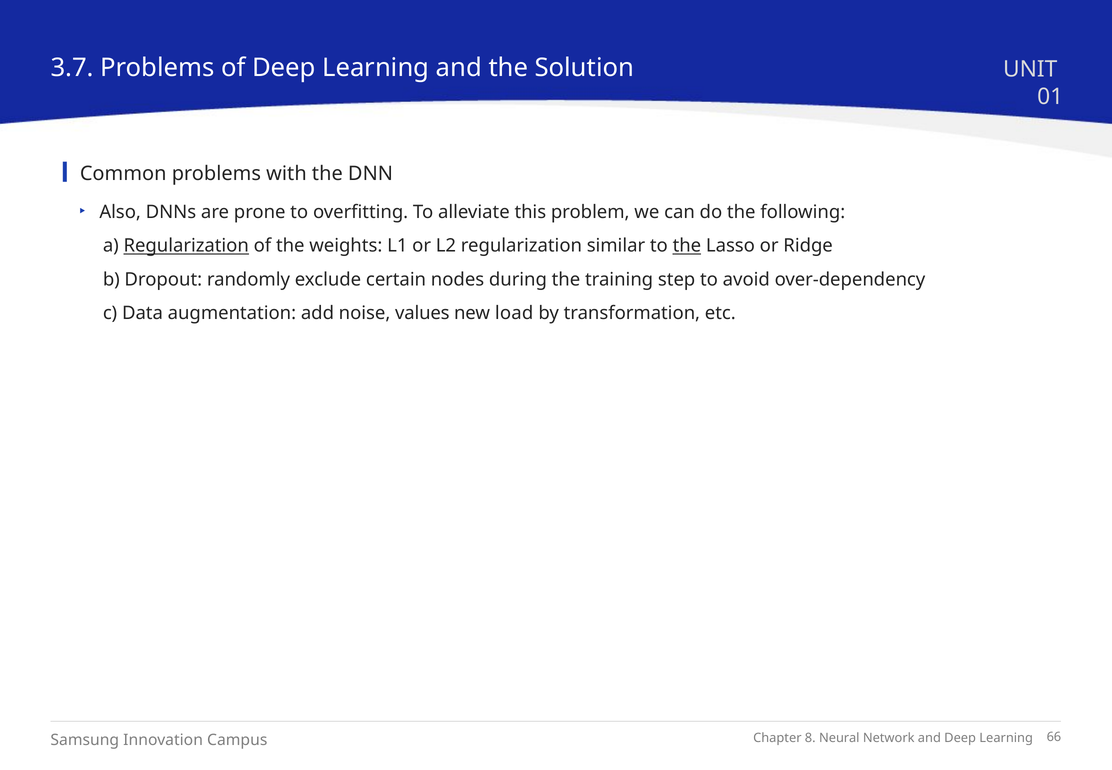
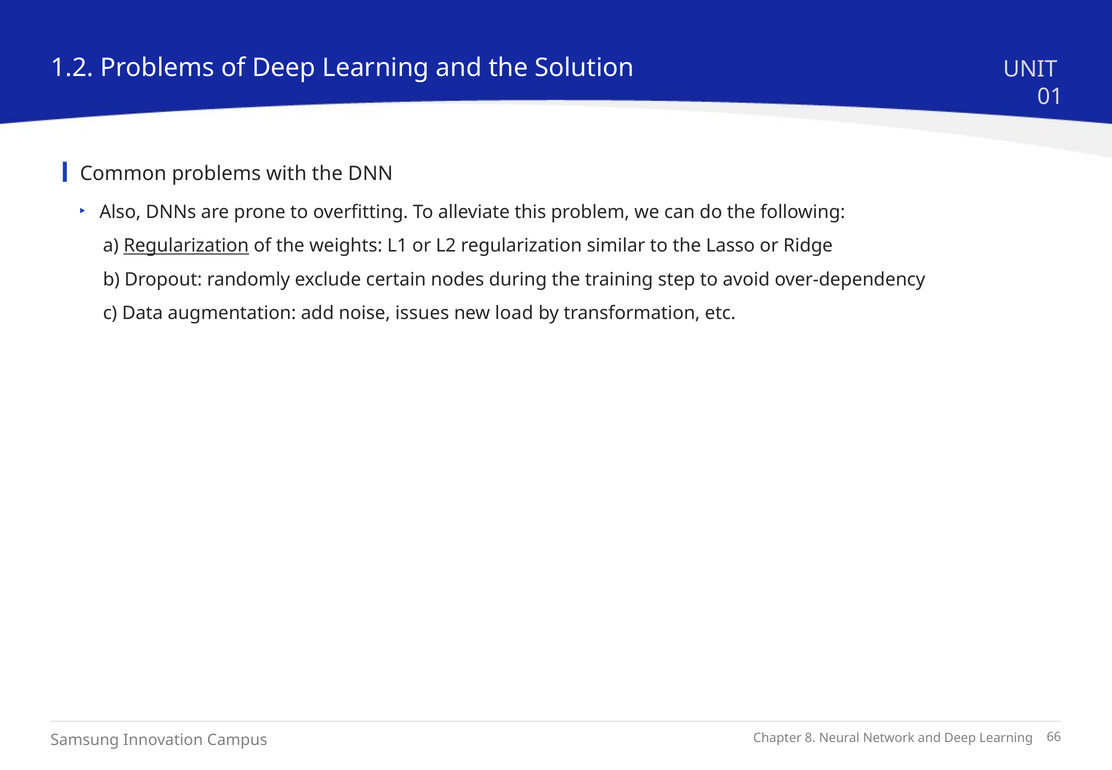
3.7: 3.7 -> 1.2 (72, 68)
the underline: present -> none (687, 246)
values: values -> issues (422, 313)
